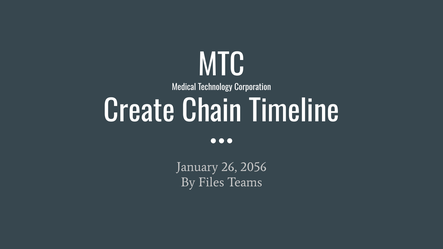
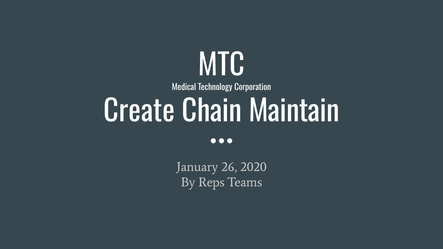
Timeline: Timeline -> Maintain (294, 112)
2056: 2056 -> 2020 (254, 167)
Files: Files -> Reps (211, 182)
